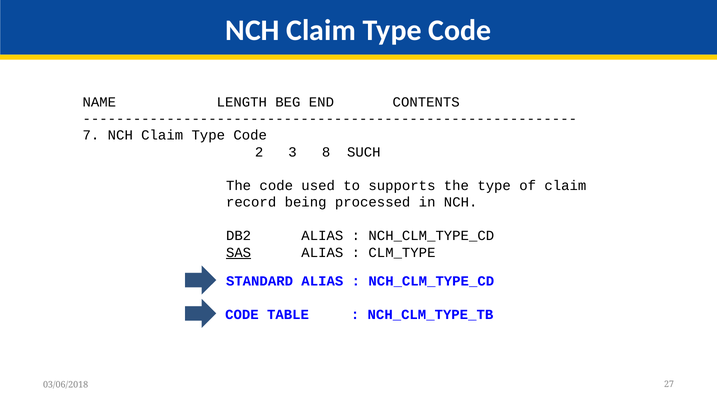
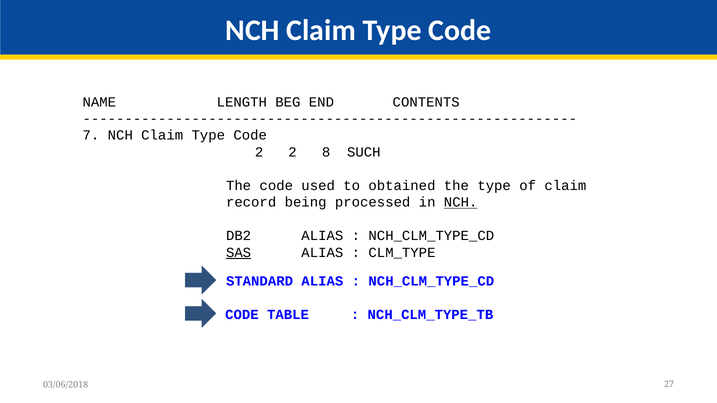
2 3: 3 -> 2 (293, 152)
supports: supports -> obtained (402, 186)
NCH underline: none -> present (461, 202)
